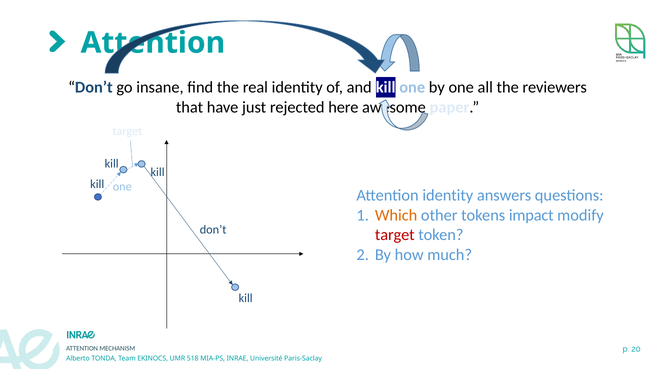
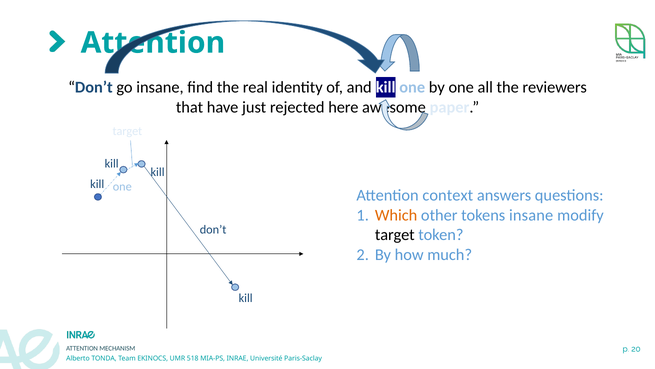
Attention identity: identity -> context (448, 195)
tokens impact: impact -> insane (531, 215)
target colour: red -> black (395, 235)
